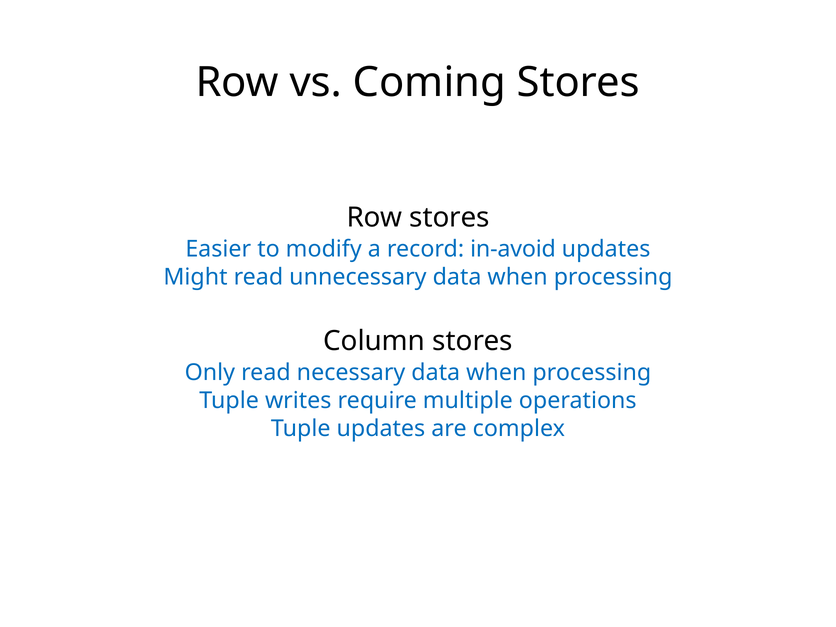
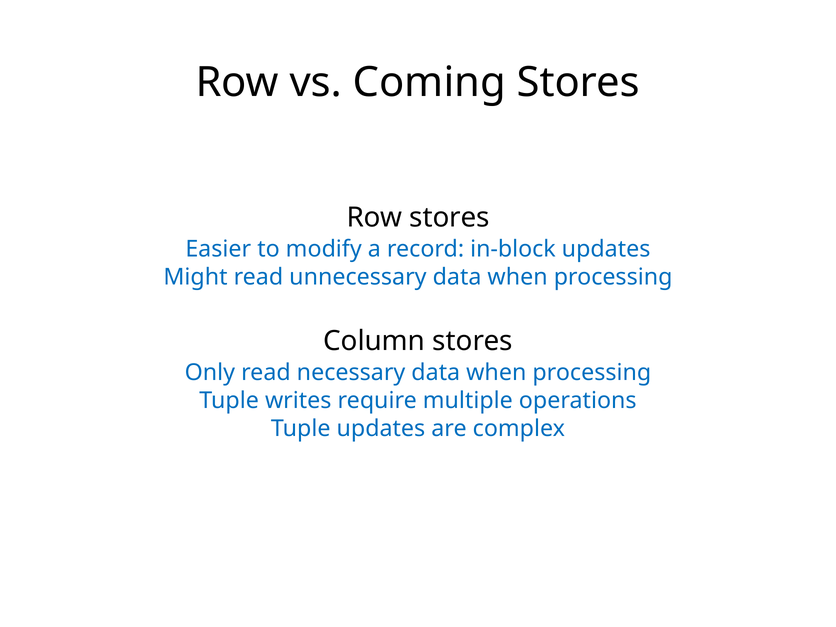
in-avoid: in-avoid -> in-block (513, 249)
